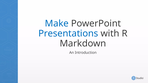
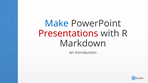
Presentations colour: blue -> red (68, 34)
